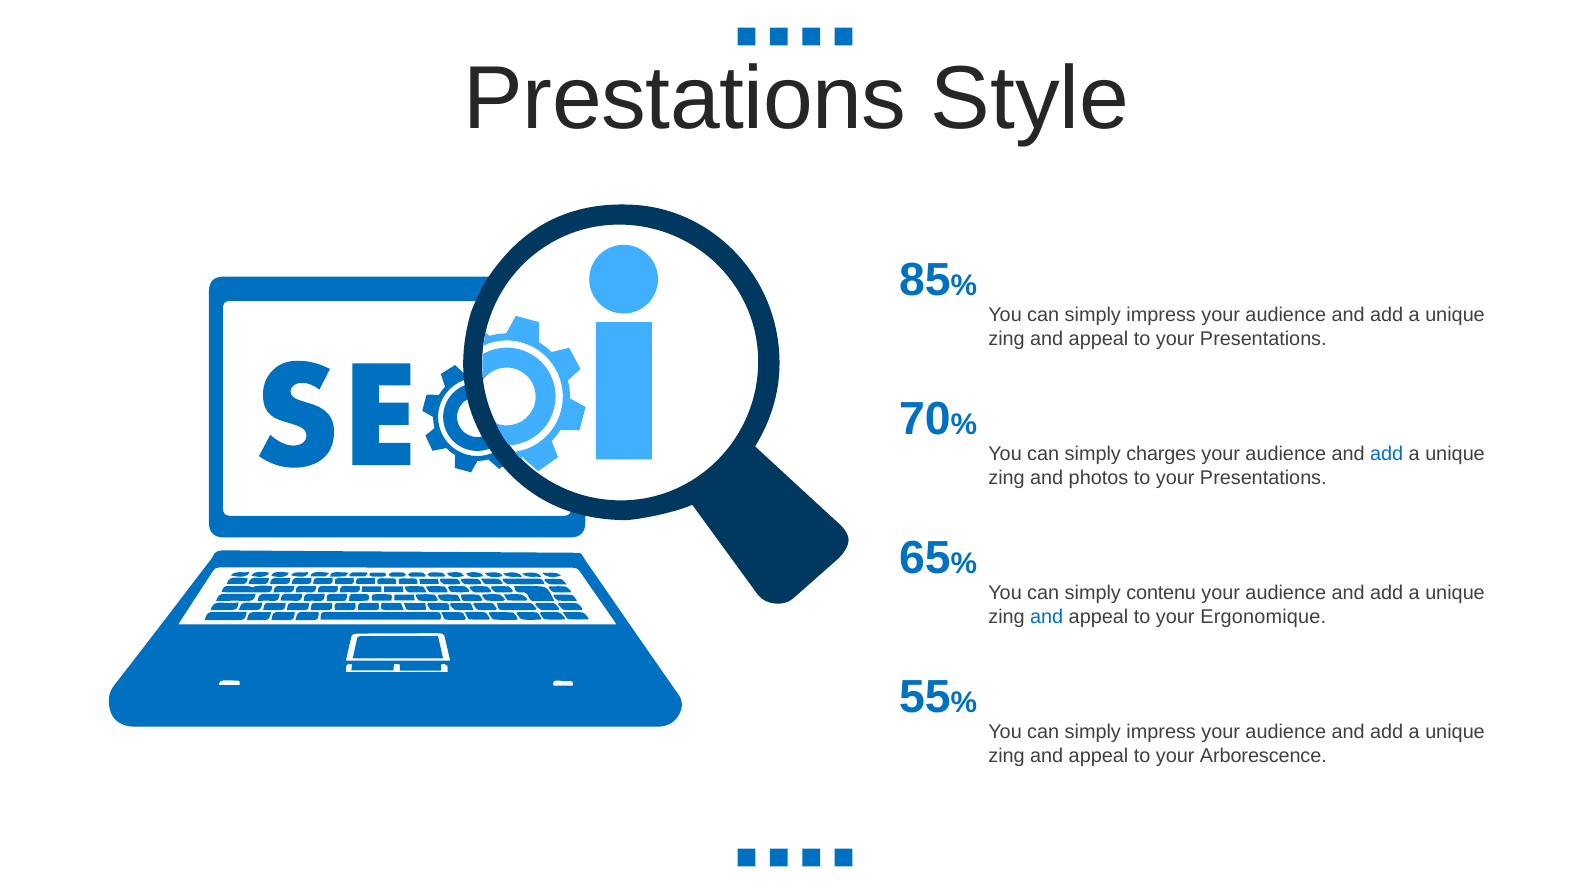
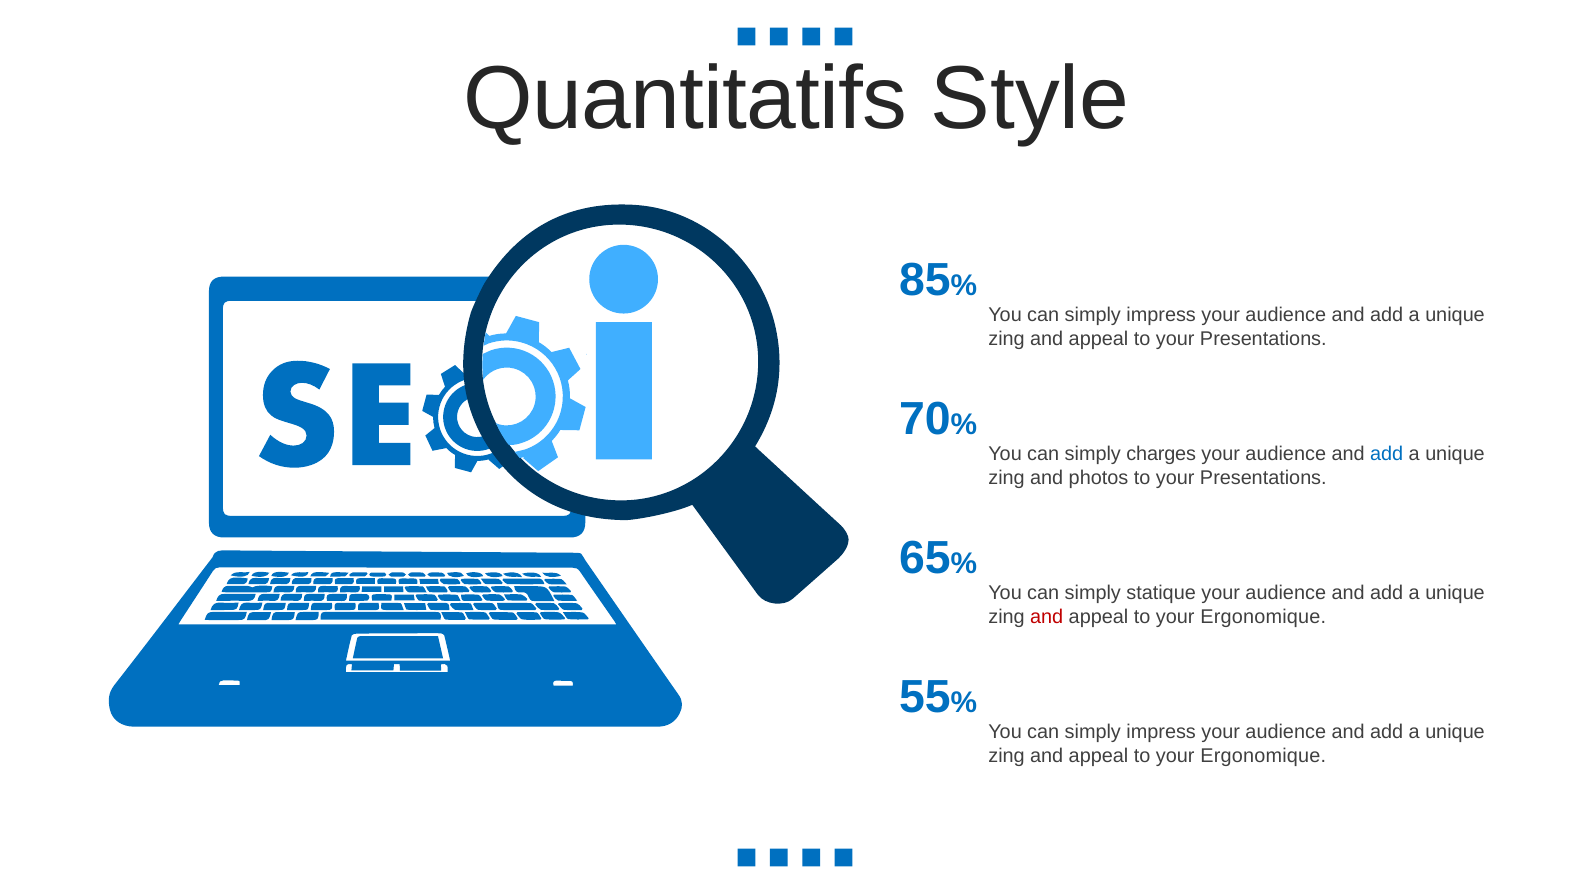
Prestations: Prestations -> Quantitatifs (685, 99)
contenu: contenu -> statique (1161, 594)
and colour: blue -> red (1047, 617)
Arborescence: Arborescence -> Ergonomique (1263, 757)
